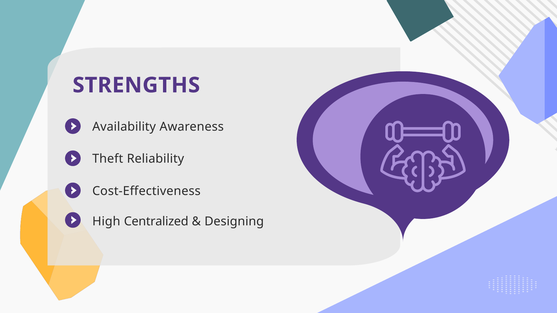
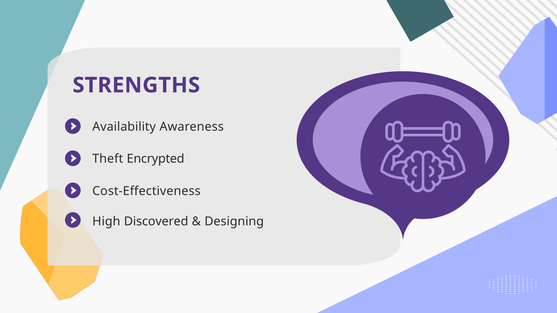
Reliability: Reliability -> Encrypted (156, 159)
Centralized: Centralized -> Discovered (156, 222)
